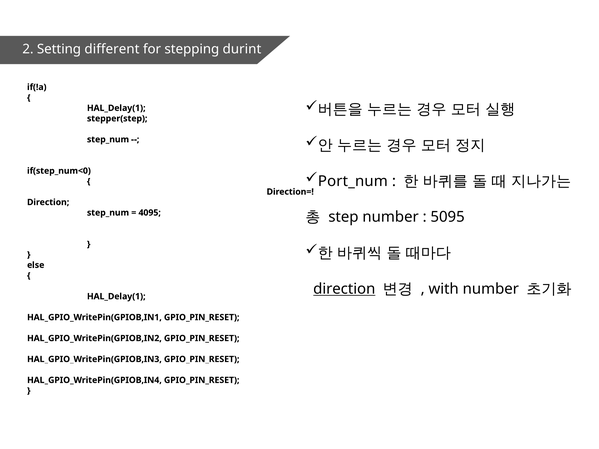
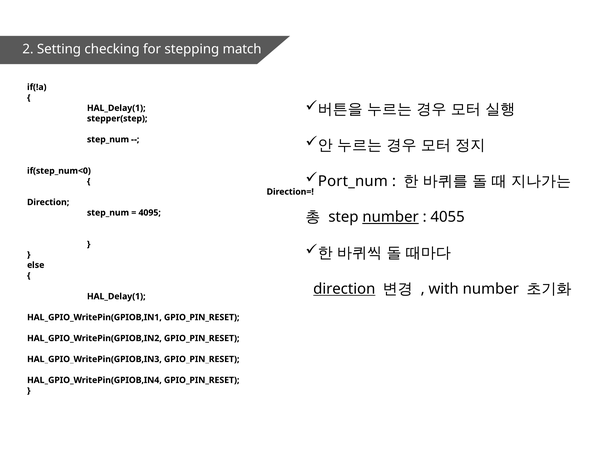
different: different -> checking (112, 49)
durint: durint -> match (242, 49)
number underline: none -> present (391, 217)
5095: 5095 -> 4055 (448, 217)
